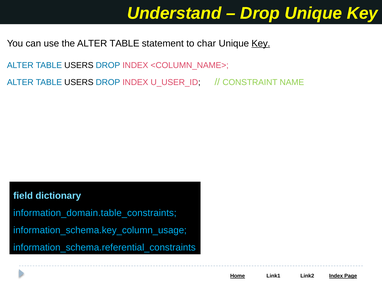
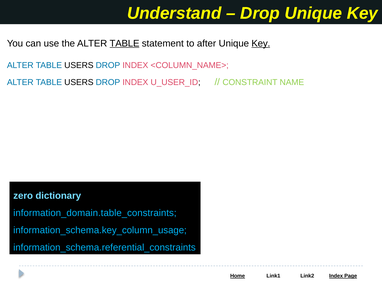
TABLE underline: none -> present (125, 43)
char: char -> after (207, 43)
field: field -> zero (23, 195)
